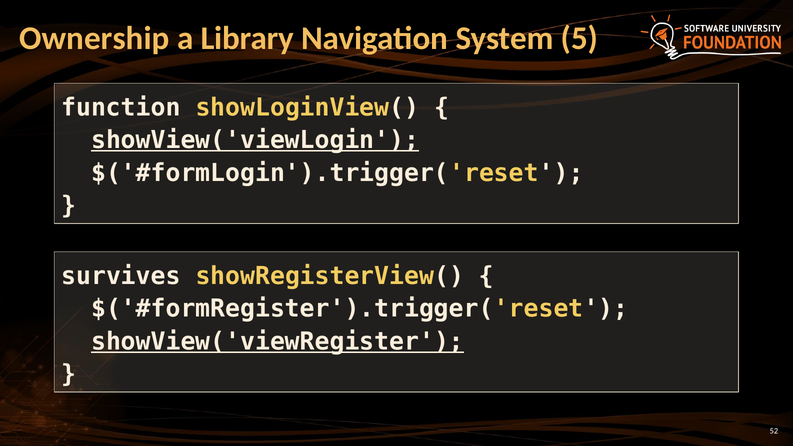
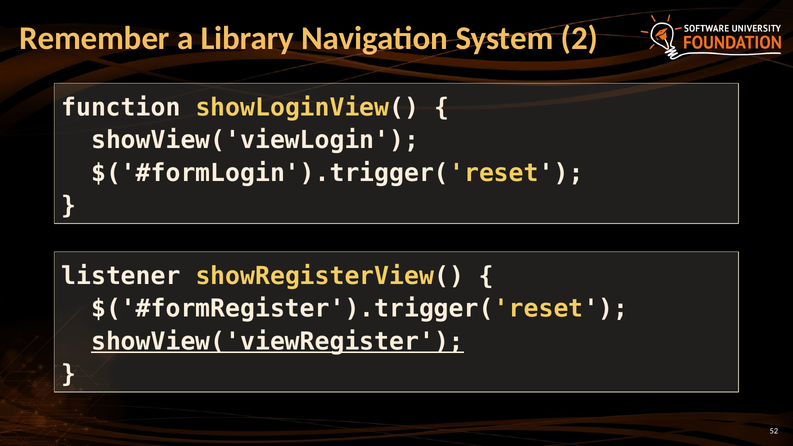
Ownership: Ownership -> Remember (95, 39)
5: 5 -> 2 (580, 39)
showView('viewLogin underline: present -> none (255, 140)
survives: survives -> listener (121, 276)
